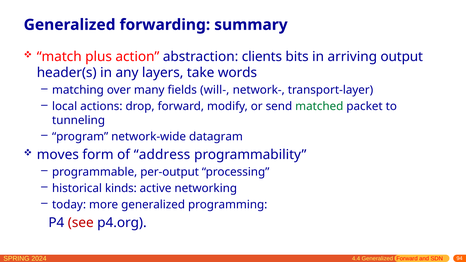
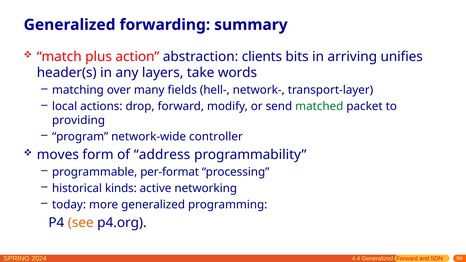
output: output -> unifies (402, 57)
will-: will- -> hell- (215, 90)
tunneling: tunneling -> providing (79, 120)
datagram: datagram -> controller (216, 137)
per-output: per-output -> per-format (170, 172)
see colour: red -> orange (81, 223)
